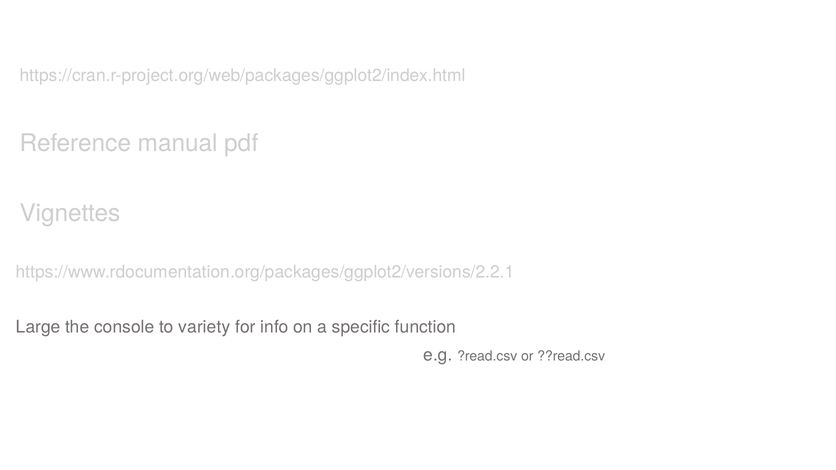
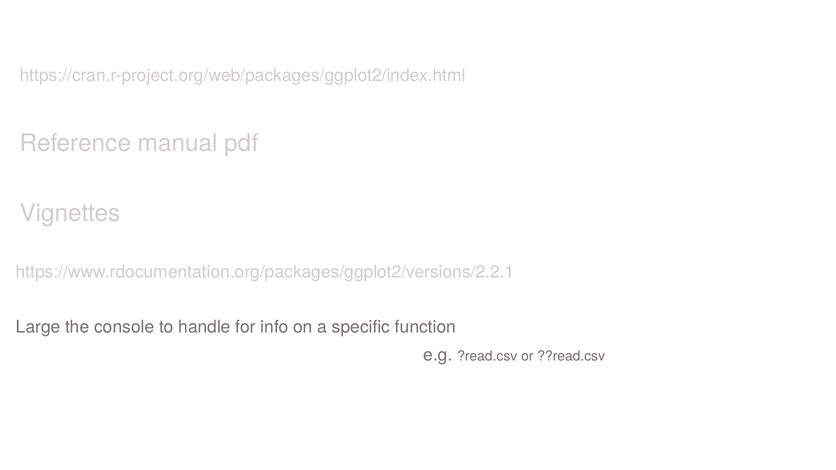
variety: variety -> handle (204, 327)
